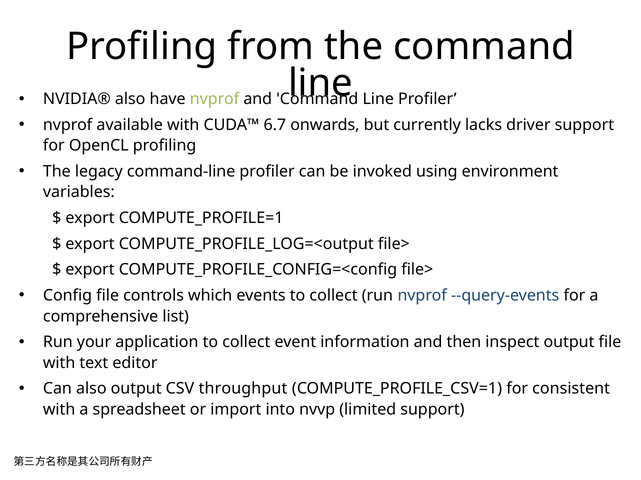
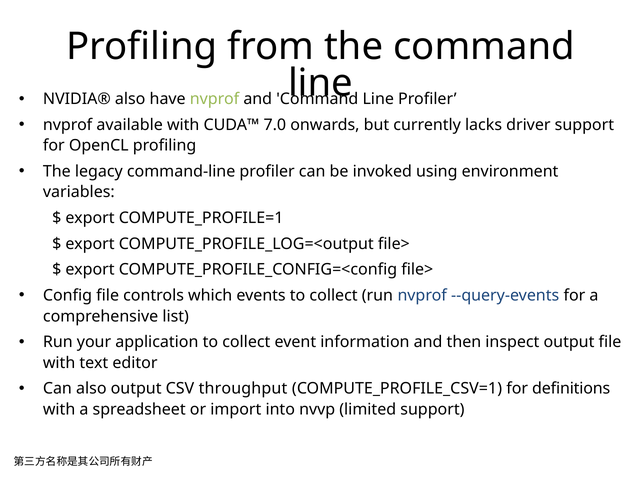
6.7: 6.7 -> 7.0 (275, 125)
consistent: consistent -> definitions (571, 389)
